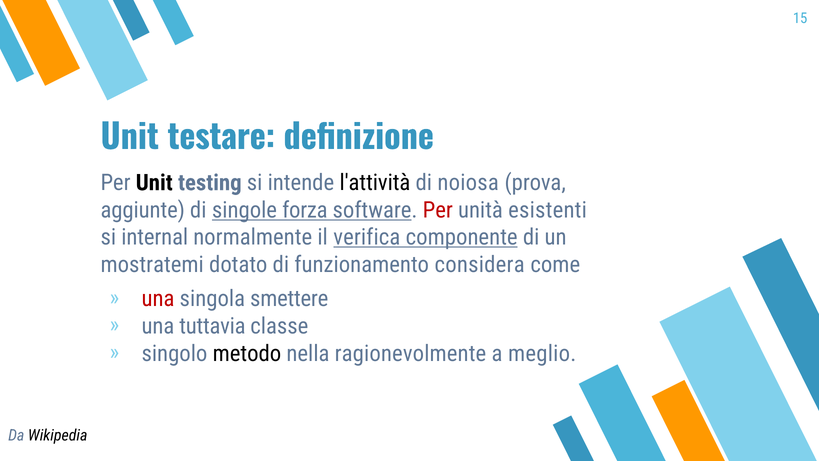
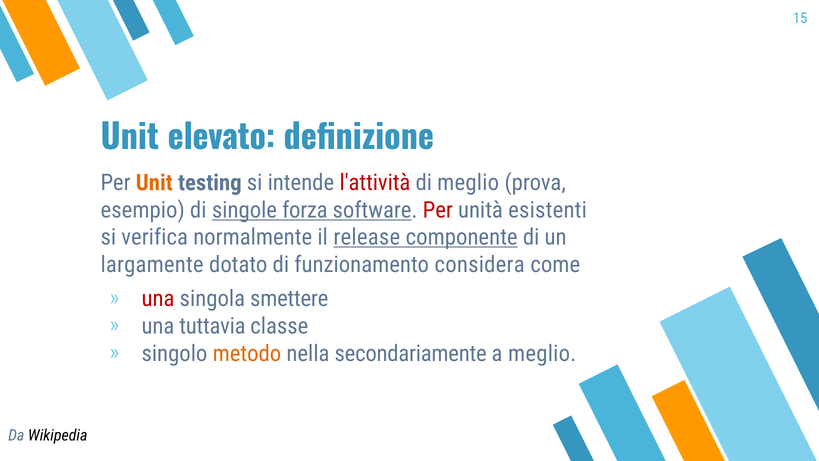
testare: testare -> elevato (221, 138)
Unit colour: black -> orange (154, 183)
l'attività colour: black -> red (375, 183)
di noiosa: noiosa -> meglio (468, 183)
aggiunte: aggiunte -> esempio (143, 210)
internal: internal -> verifica (155, 237)
verifica: verifica -> release (367, 237)
mostratemi: mostratemi -> largamente (152, 265)
metodo colour: black -> orange (247, 353)
ragionevolmente: ragionevolmente -> secondariamente (411, 353)
